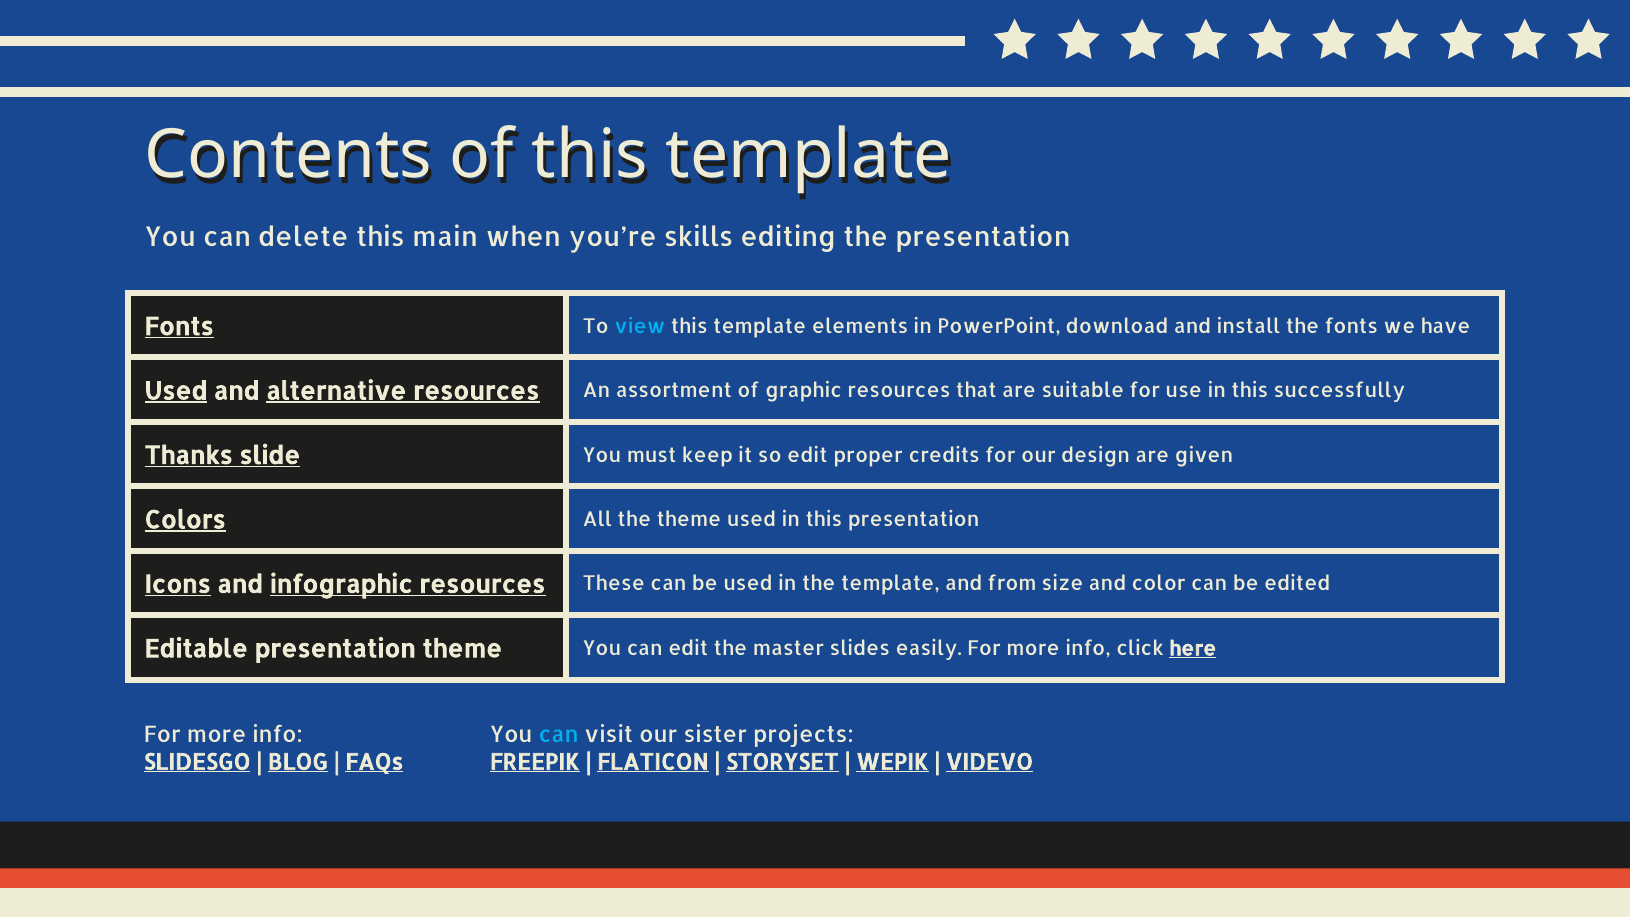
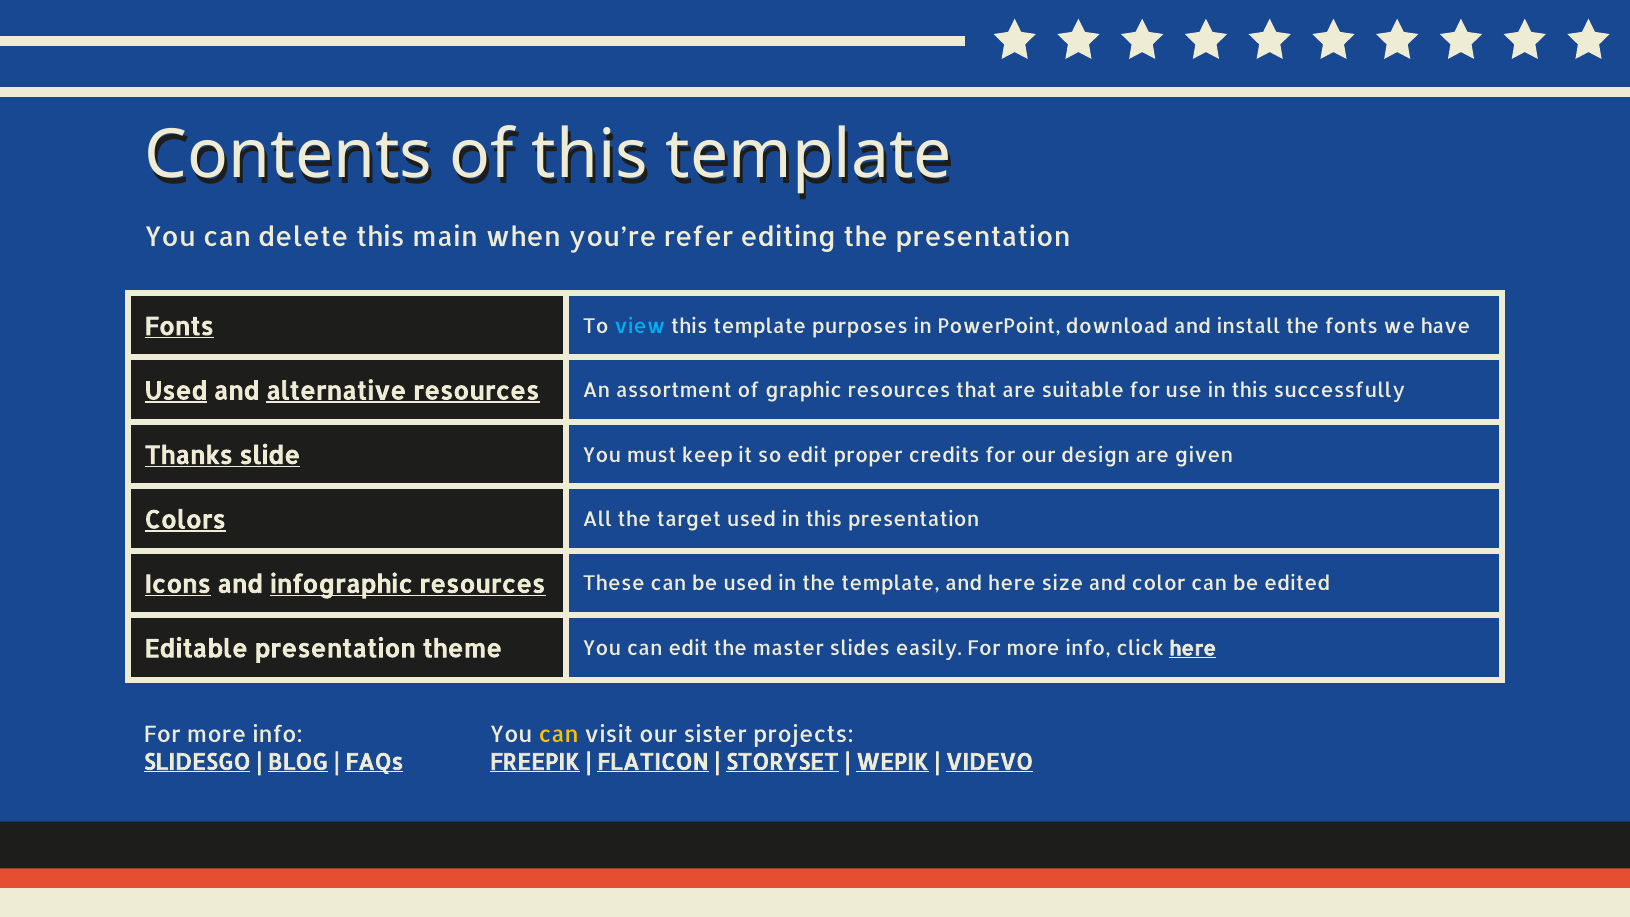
skills: skills -> refer (699, 238)
elements: elements -> purposes (860, 326)
the theme: theme -> target (689, 520)
and from: from -> here (1012, 584)
can colour: light blue -> yellow (559, 735)
